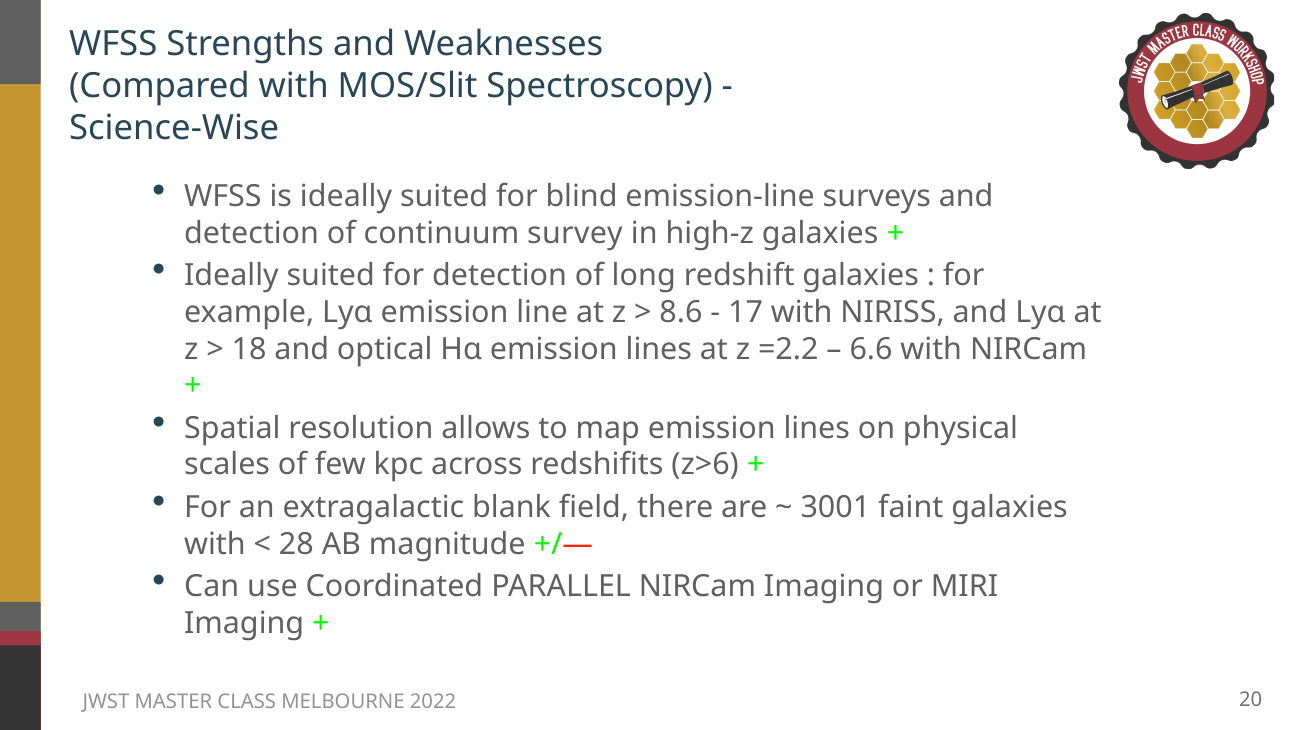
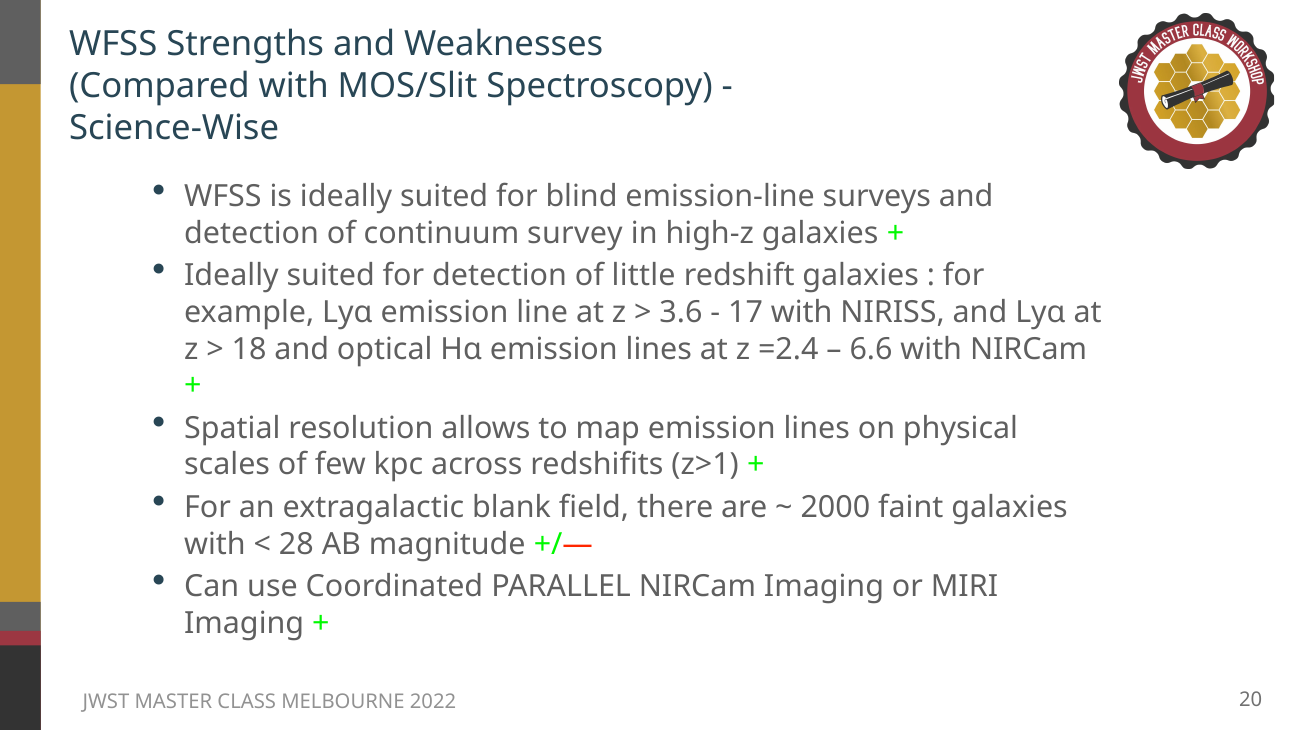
long: long -> little (644, 276)
8.6: 8.6 -> 3.6 (681, 312)
=2.2: =2.2 -> =2.4 (788, 349)
z>6: z>6 -> z>1 (705, 465)
3001: 3001 -> 2000 (835, 507)
